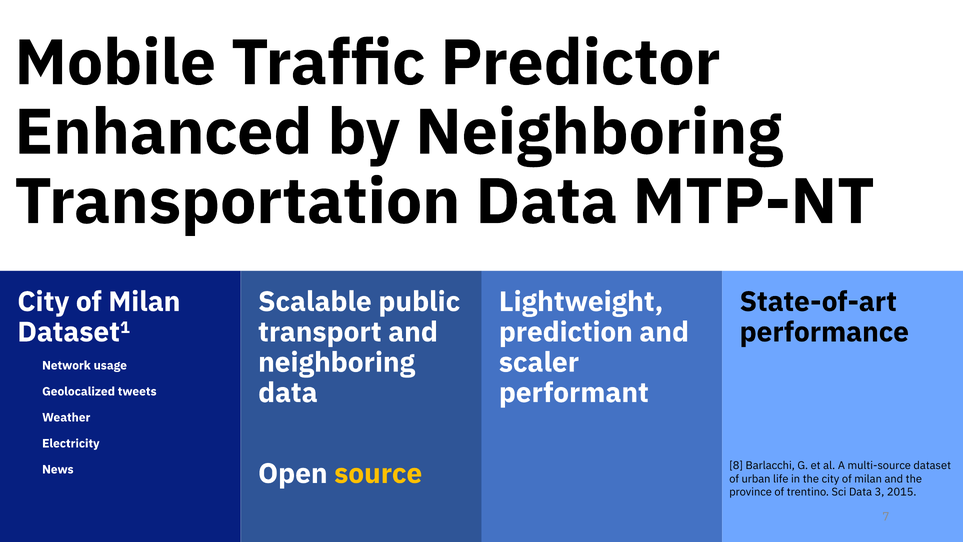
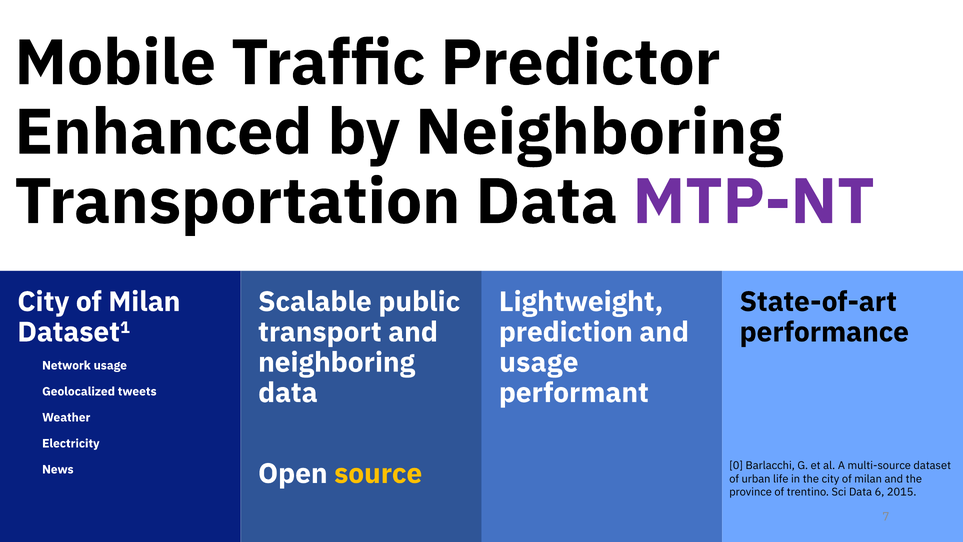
MTP-NT colour: black -> purple (754, 202)
scaler: scaler -> usage (539, 362)
8: 8 -> 0 (736, 466)
3: 3 -> 6 (880, 492)
